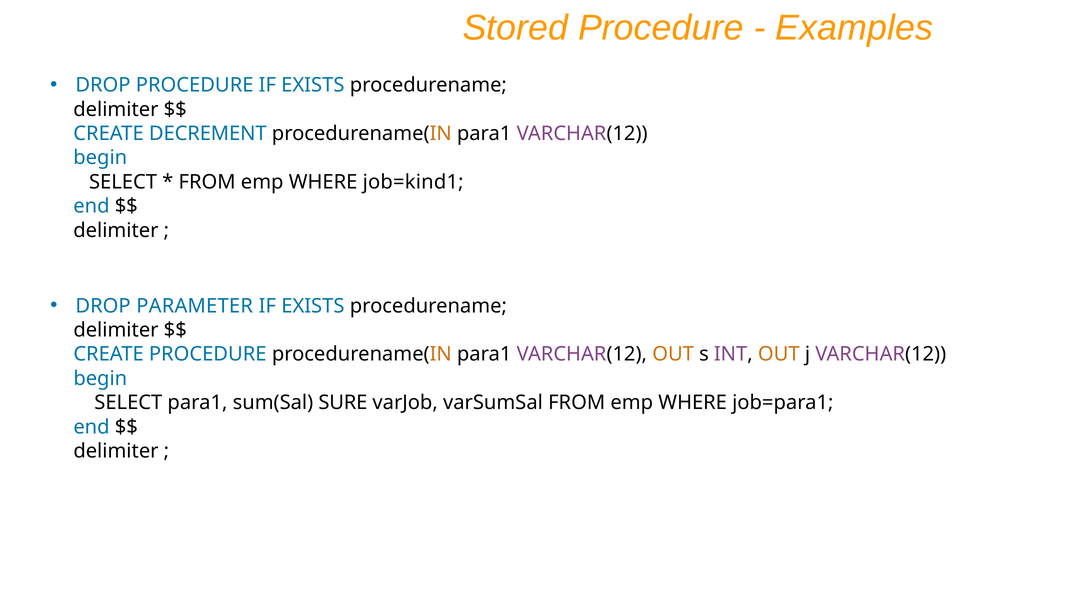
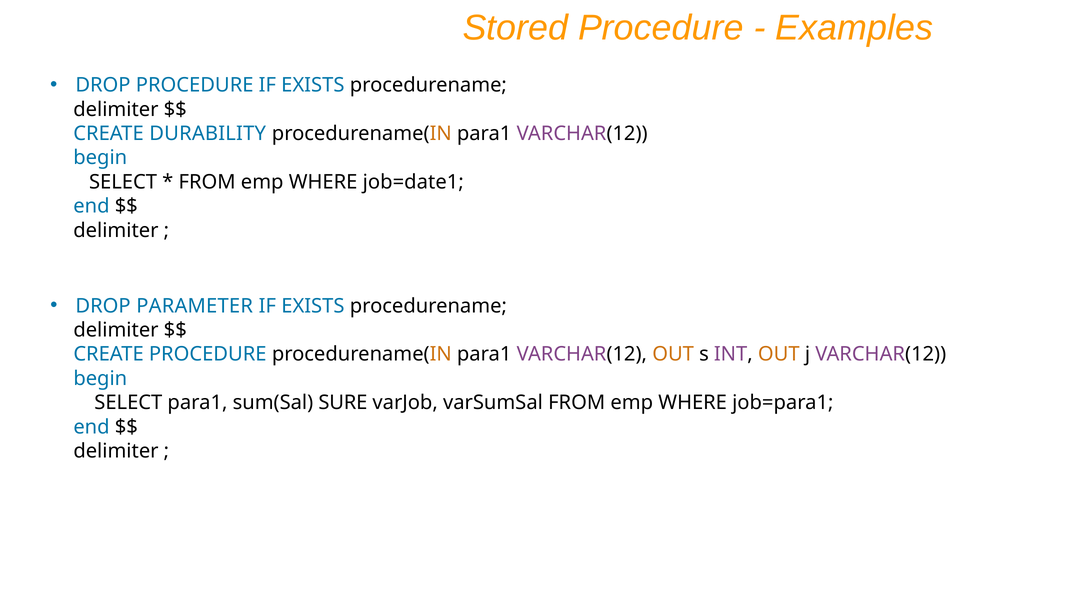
DECREMENT: DECREMENT -> DURABILITY (208, 134)
job=kind1: job=kind1 -> job=date1 (413, 182)
